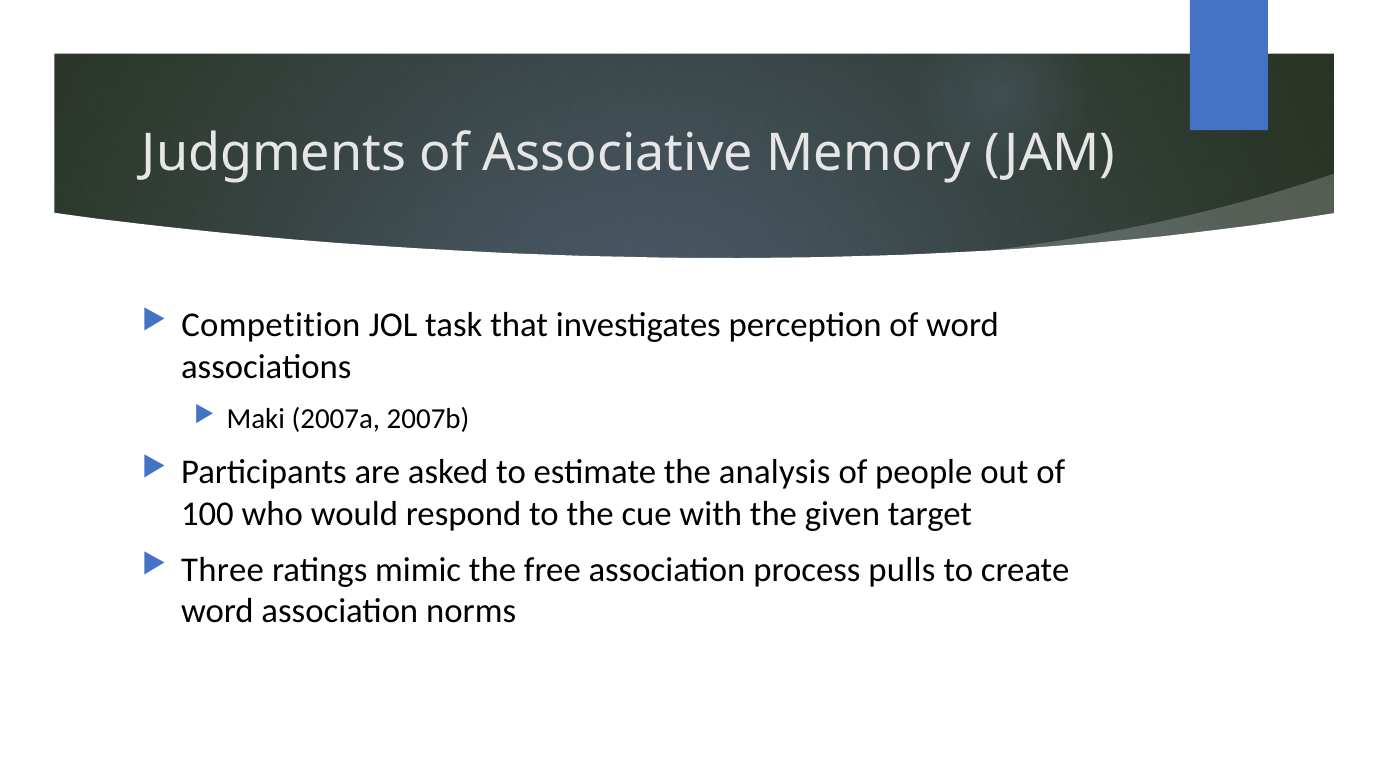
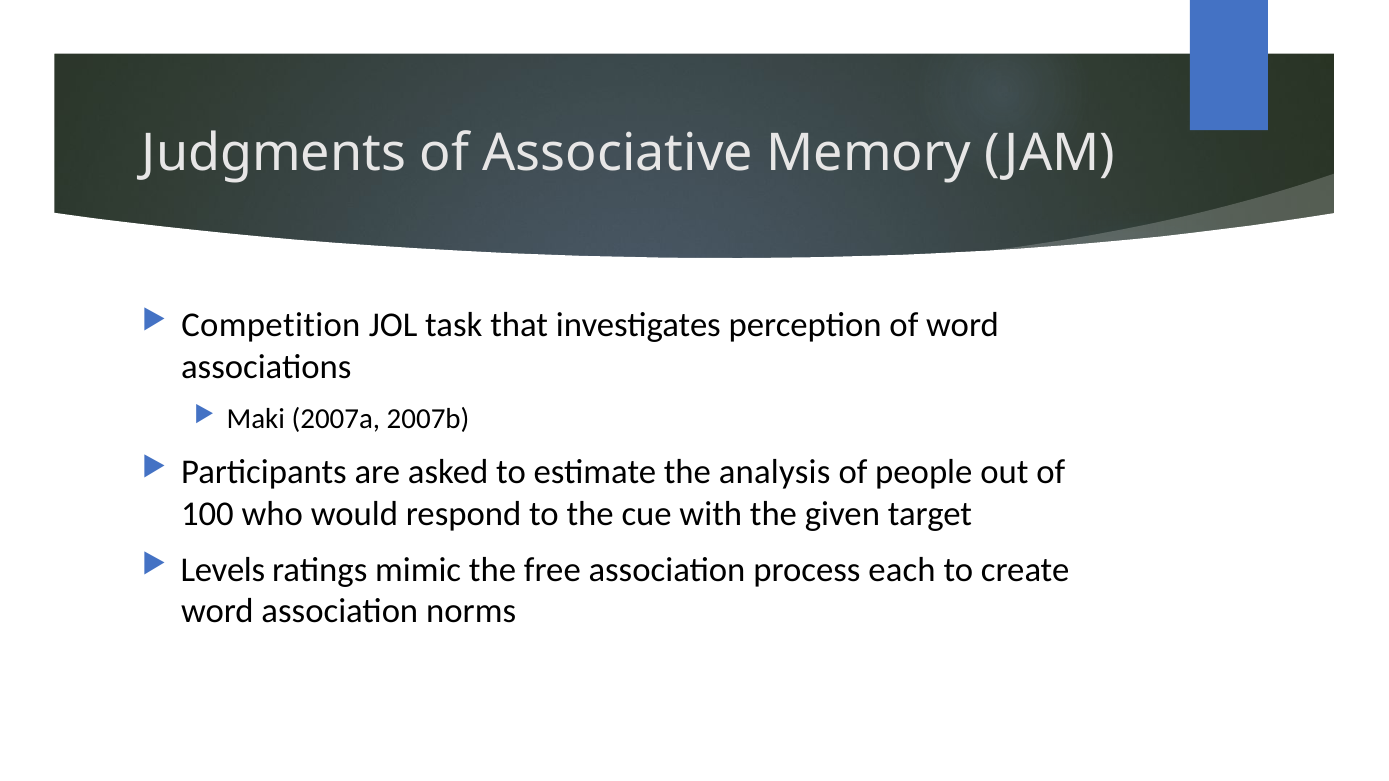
Three: Three -> Levels (223, 570)
pulls: pulls -> each (902, 570)
